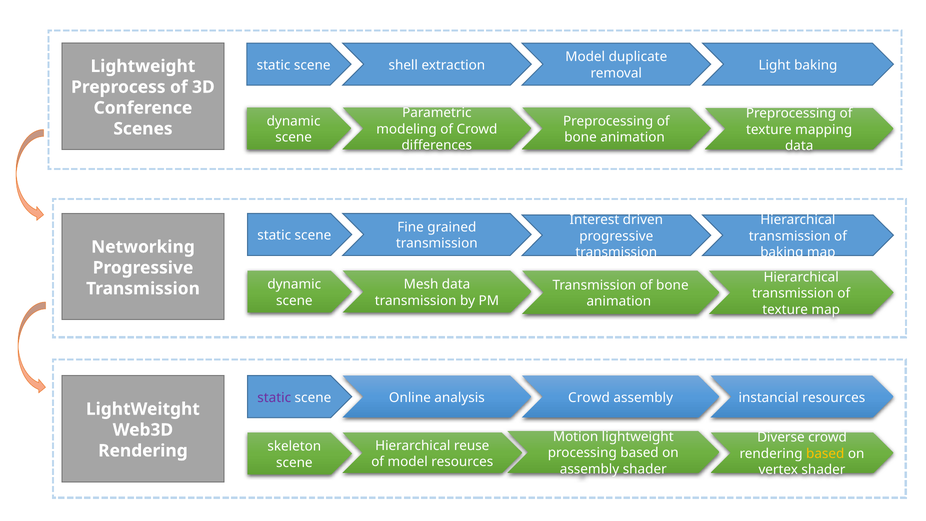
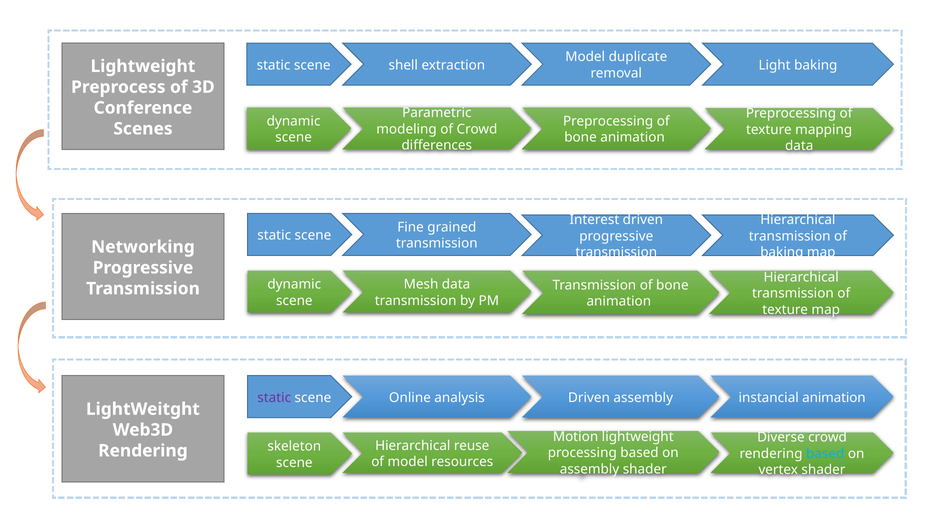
Crowd: Crowd -> Driven (589, 397)
instancial resources: resources -> animation (834, 397)
based colour: yellow -> light blue (825, 454)
